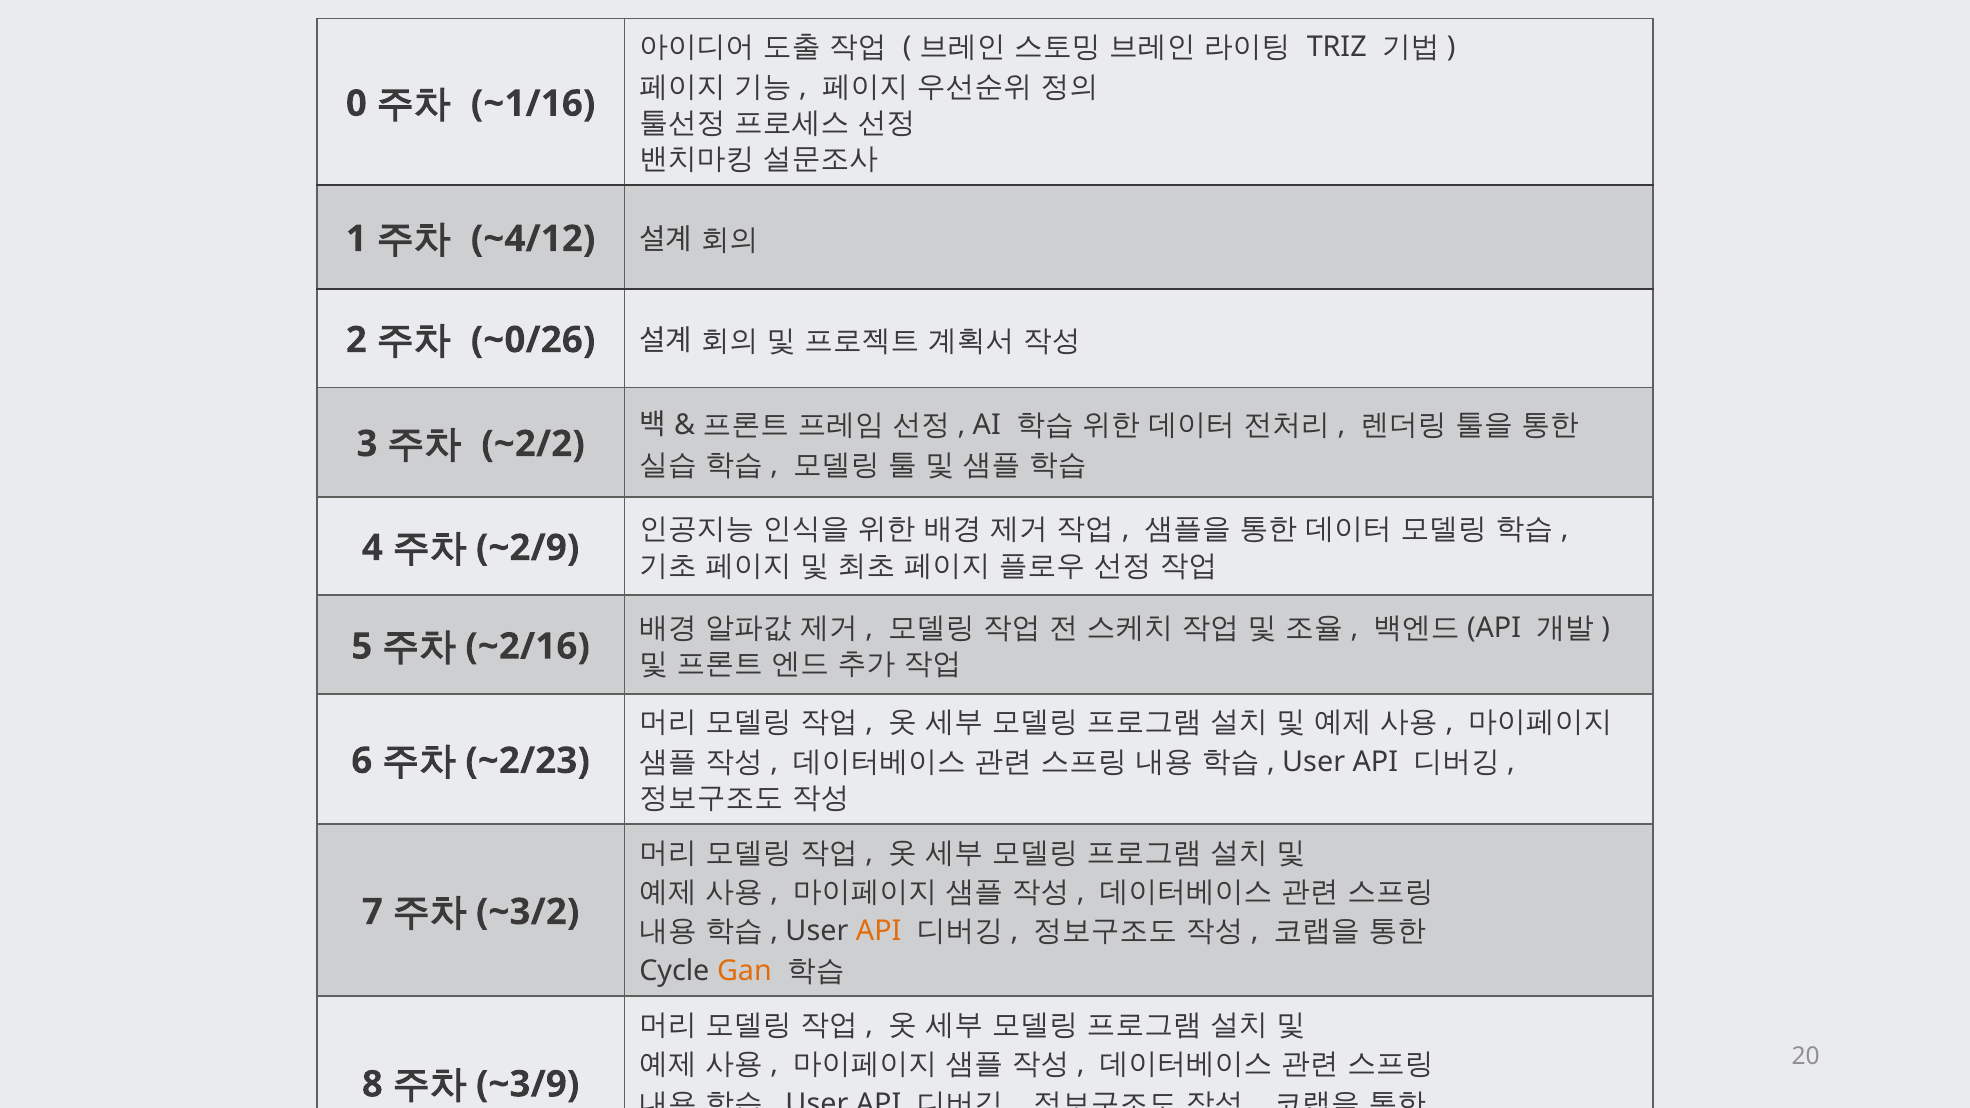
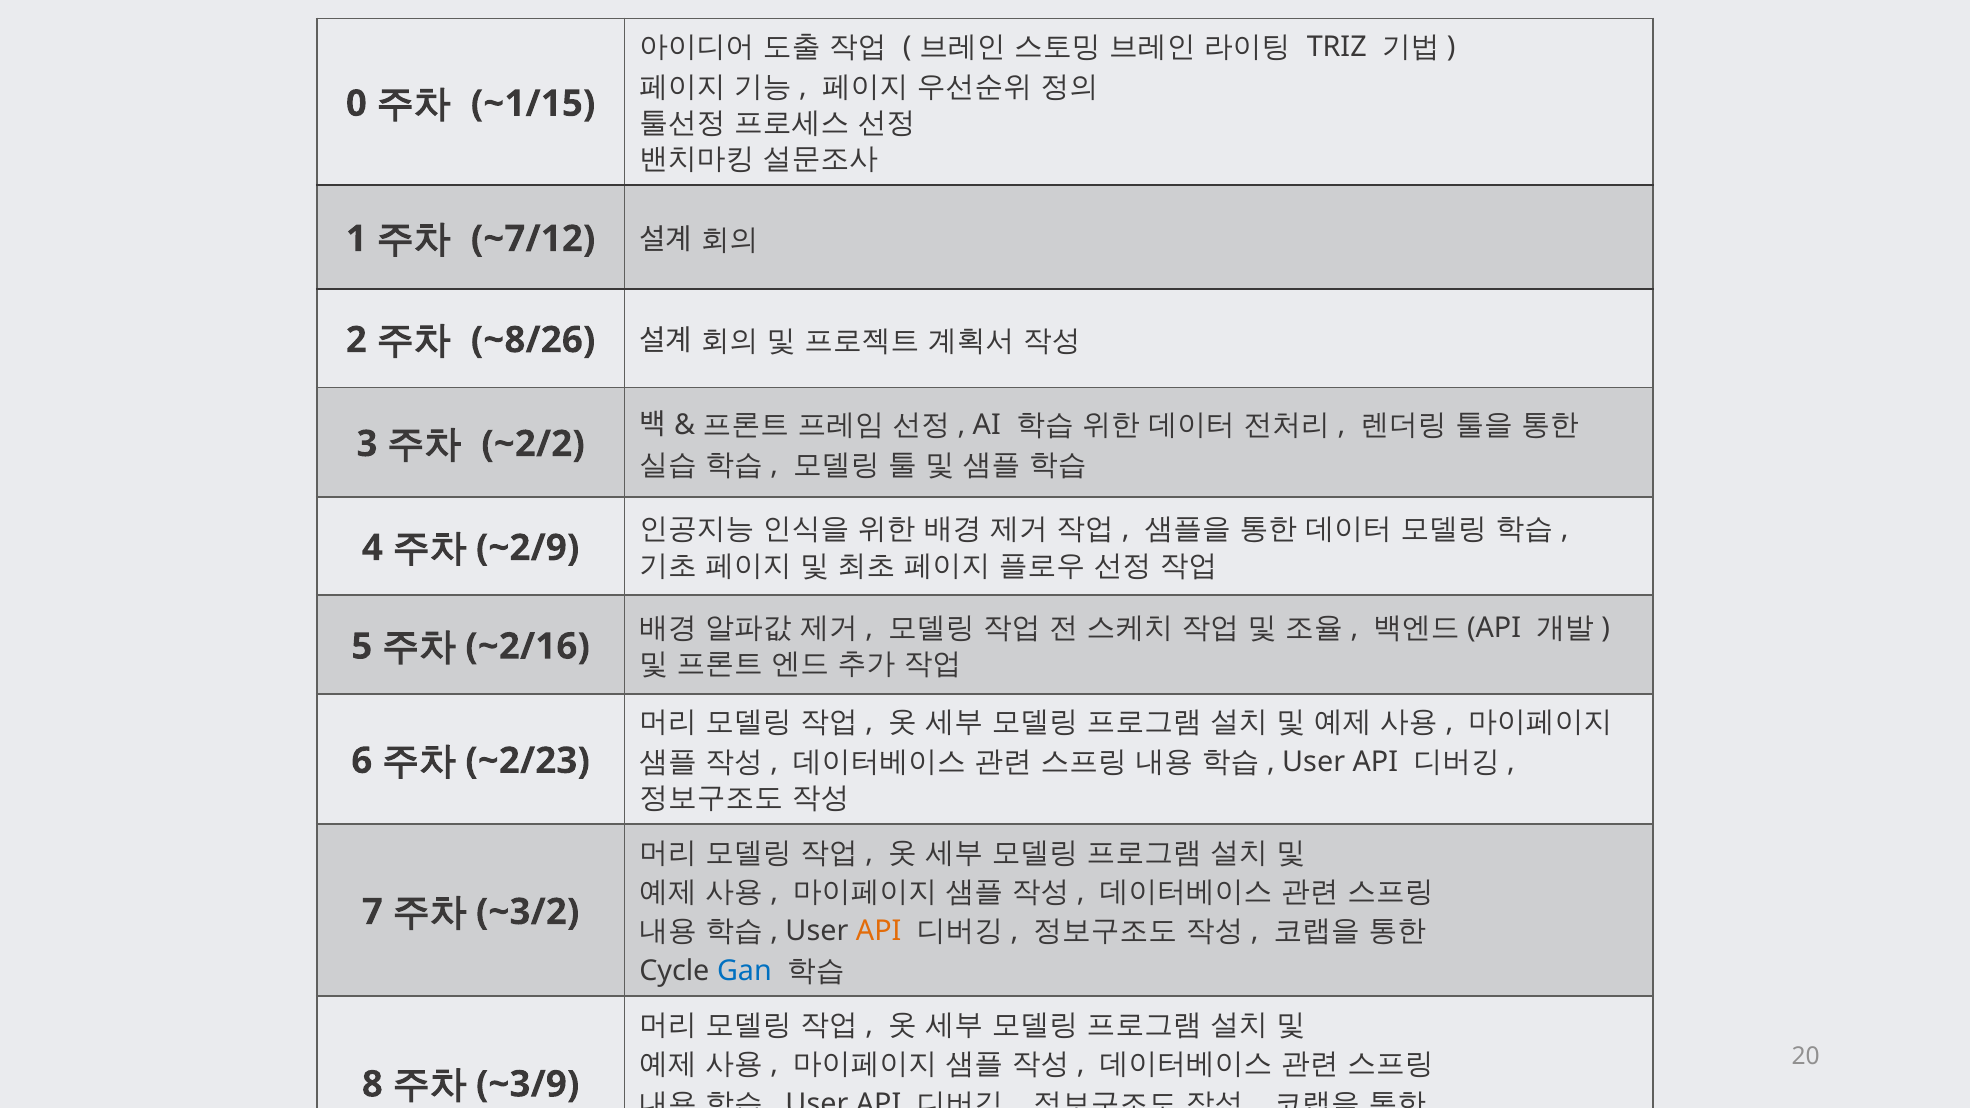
~1/16: ~1/16 -> ~1/15 (533, 104)
~4/12: ~4/12 -> ~7/12 (533, 239)
~0/26: ~0/26 -> ~8/26 (533, 340)
Gan colour: orange -> blue (744, 971)
